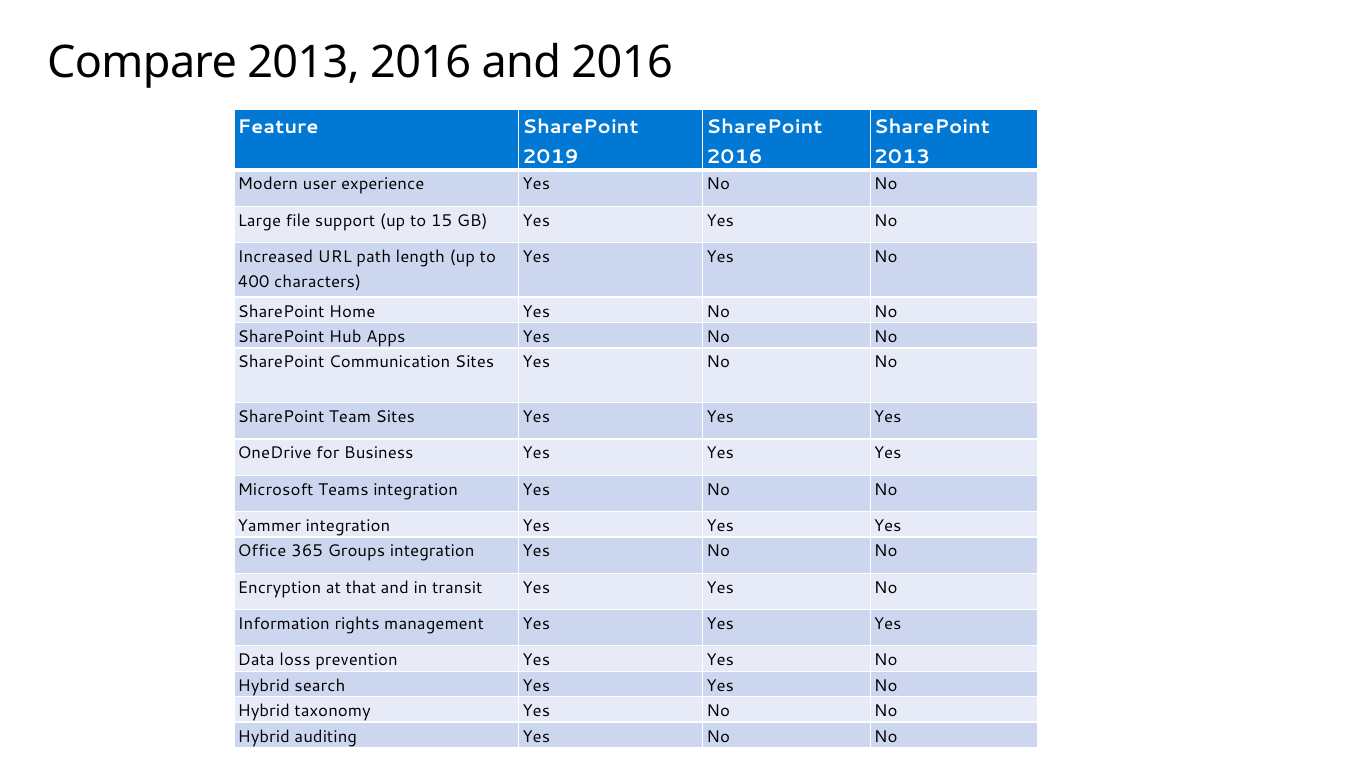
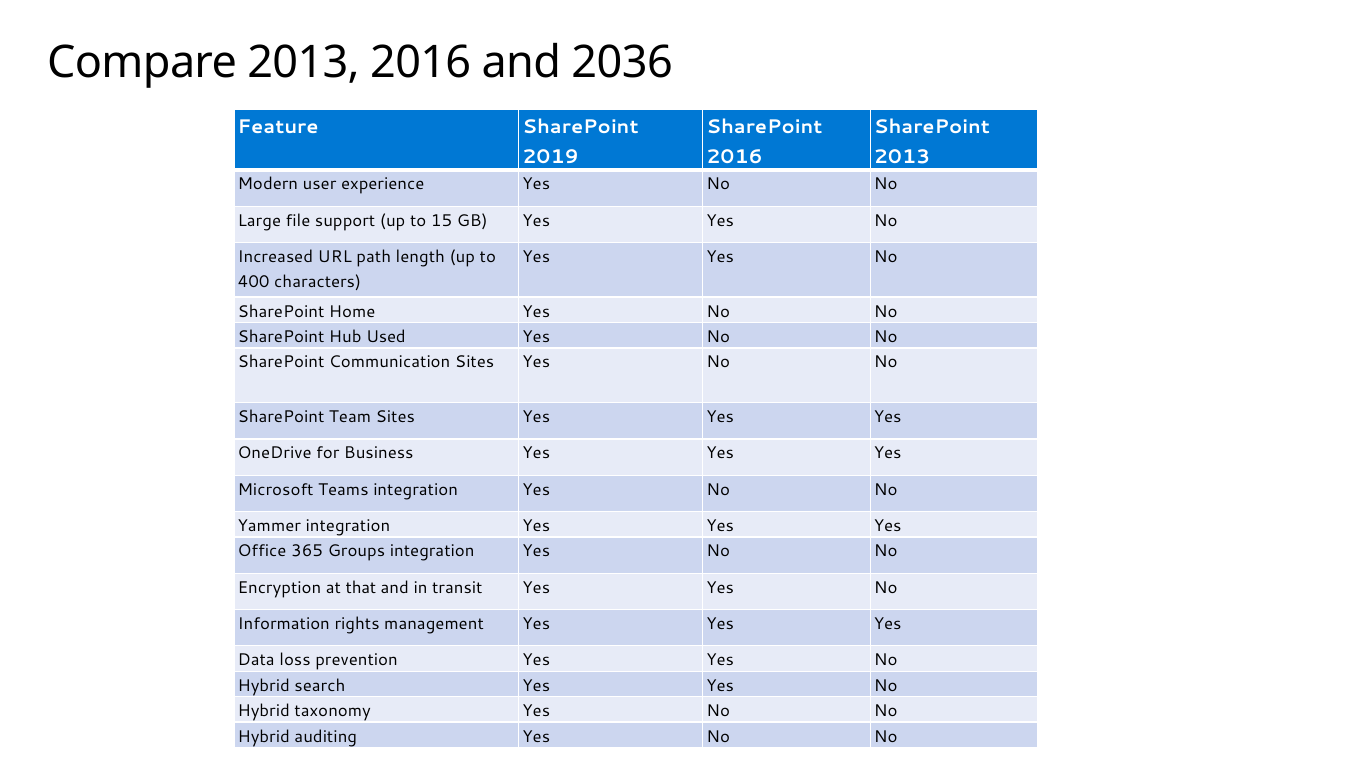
and 2016: 2016 -> 2036 (622, 63)
Apps: Apps -> Used (386, 337)
